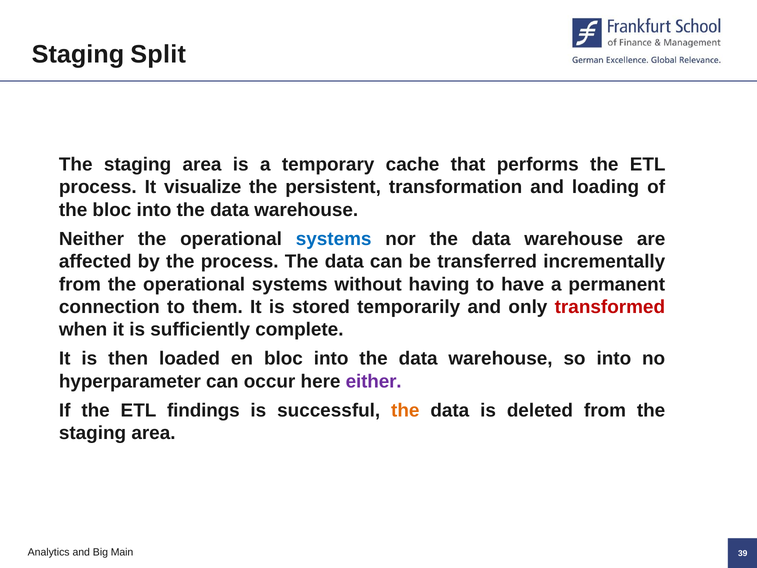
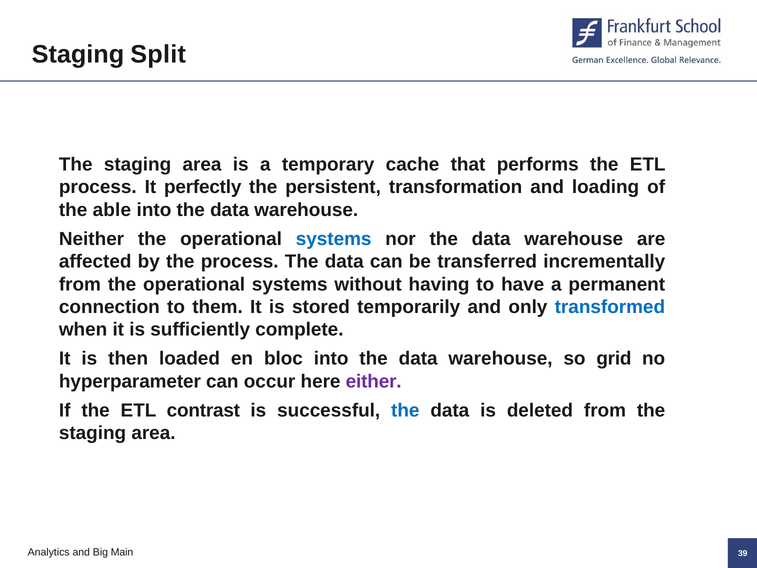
visualize: visualize -> perfectly (203, 187)
the bloc: bloc -> able (112, 210)
transformed colour: red -> blue (610, 307)
so into: into -> grid (614, 359)
findings: findings -> contrast (203, 410)
the colour: orange -> blue (405, 410)
